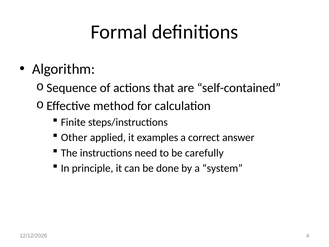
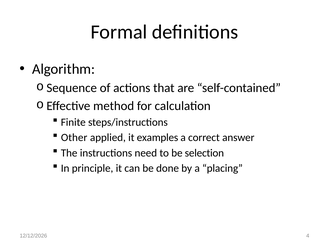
carefully: carefully -> selection (204, 153)
system: system -> placing (222, 168)
